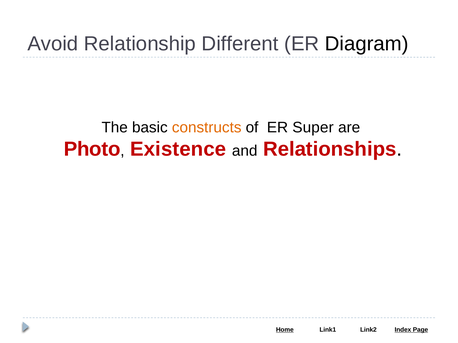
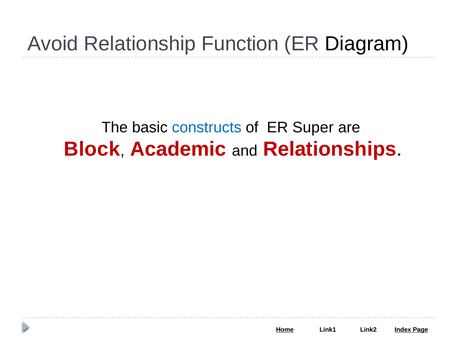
Different: Different -> Function (240, 44)
constructs colour: orange -> blue (207, 128)
Photo: Photo -> Block (92, 149)
Existence: Existence -> Academic (178, 149)
